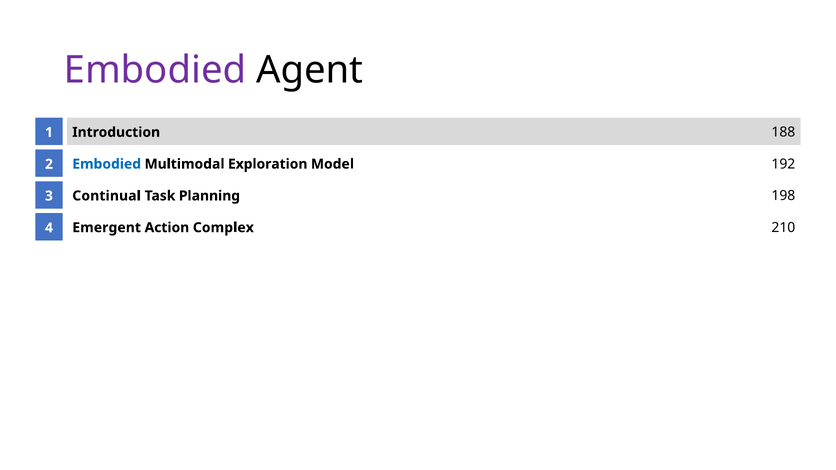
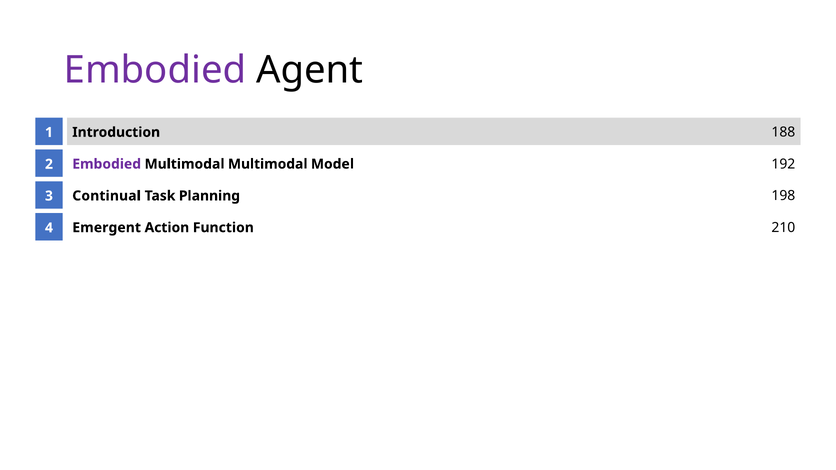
Embodied colour: blue -> purple (107, 164)
Multimodal Exploration: Exploration -> Multimodal (268, 164)
Complex: Complex -> Function (223, 228)
